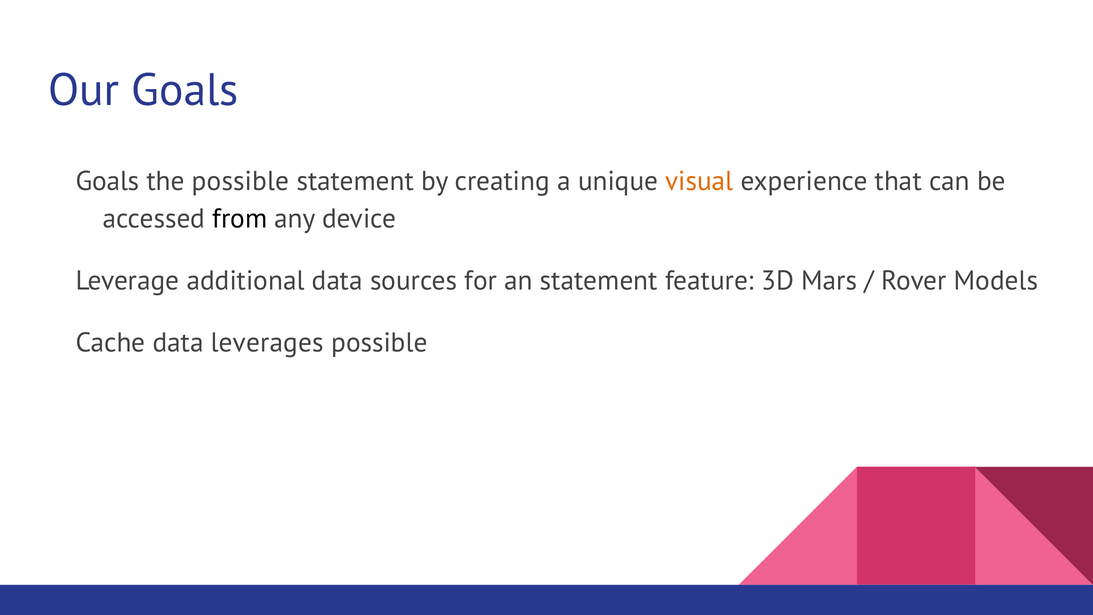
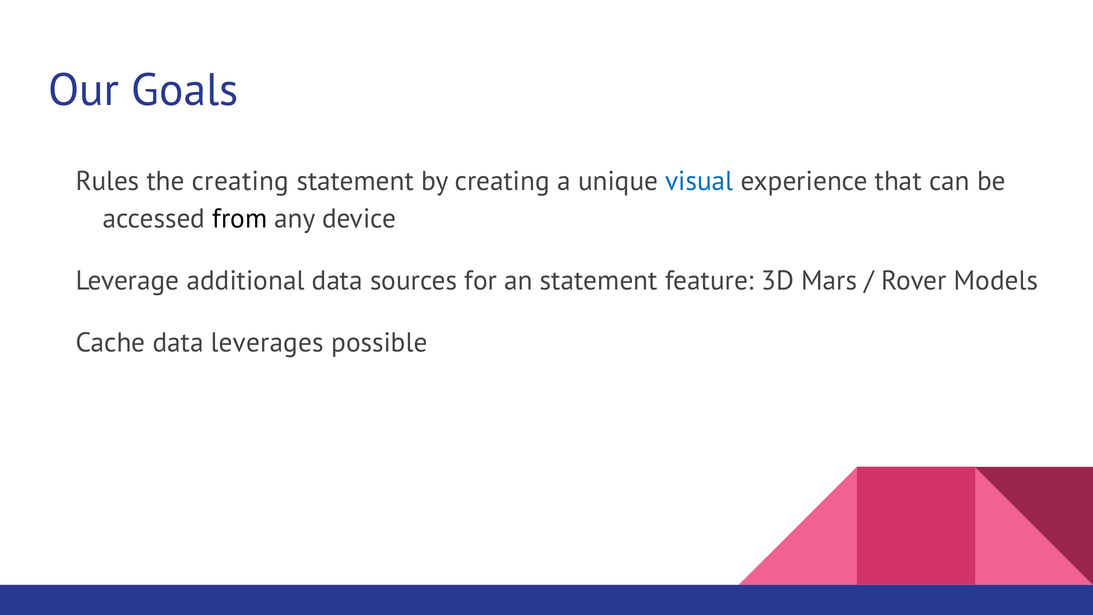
Goals: Goals -> Rules (107, 181)
the possible: possible -> creating (240, 181)
visual colour: orange -> blue (699, 181)
